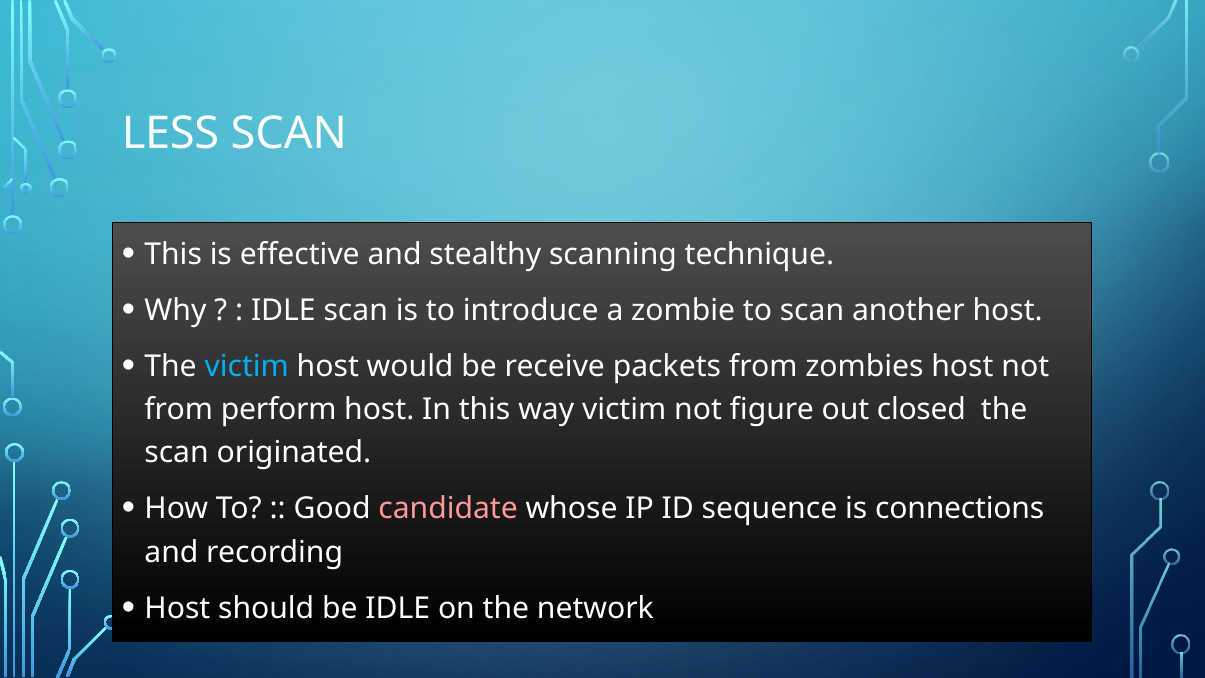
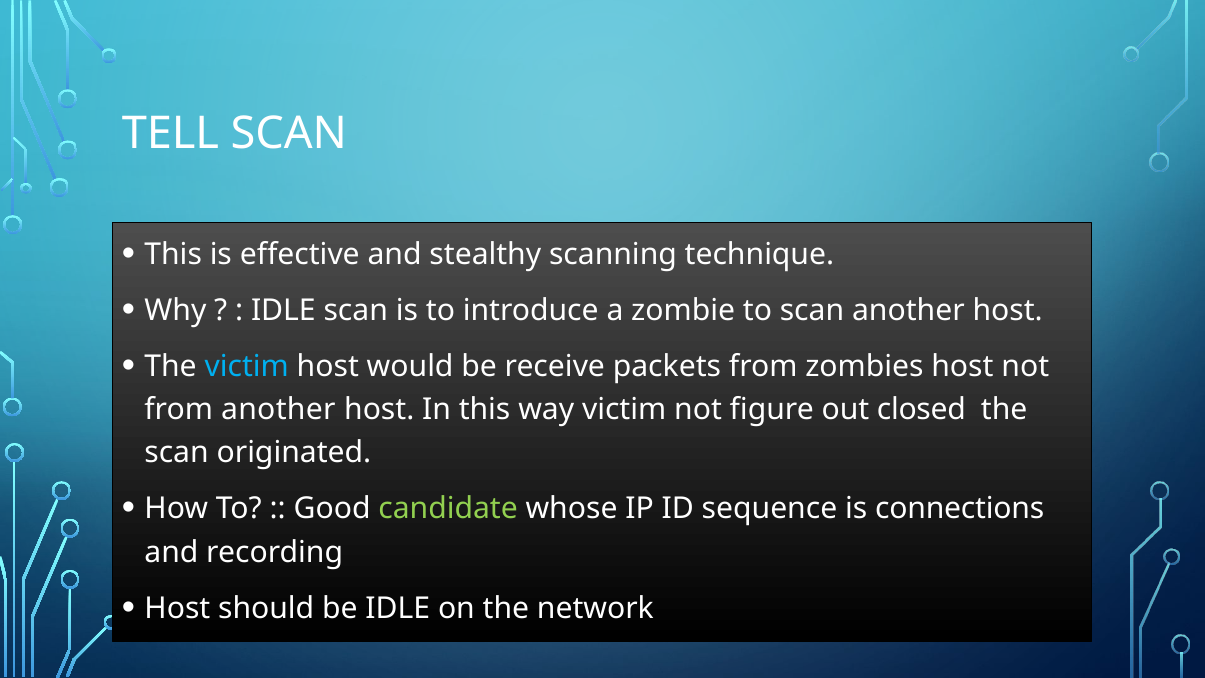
LESS: LESS -> TELL (170, 134)
from perform: perform -> another (278, 410)
candidate colour: pink -> light green (448, 509)
